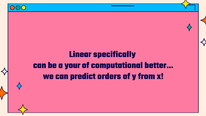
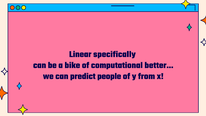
your: your -> bike (72, 65)
orders: orders -> people (109, 76)
